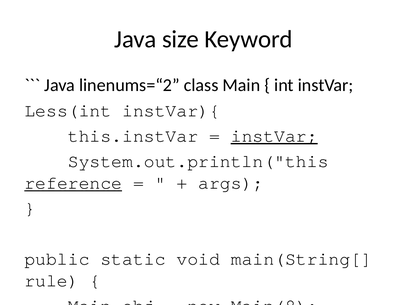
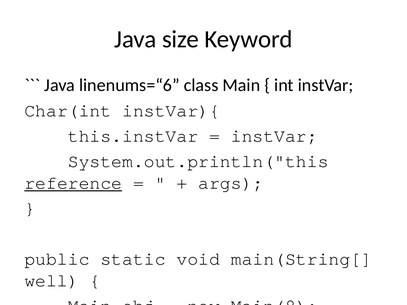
linenums=“2: linenums=“2 -> linenums=“6 (129, 85)
Less(int: Less(int -> Char(int (68, 111)
instVar underline: present -> none (274, 136)
rule: rule -> well (52, 281)
